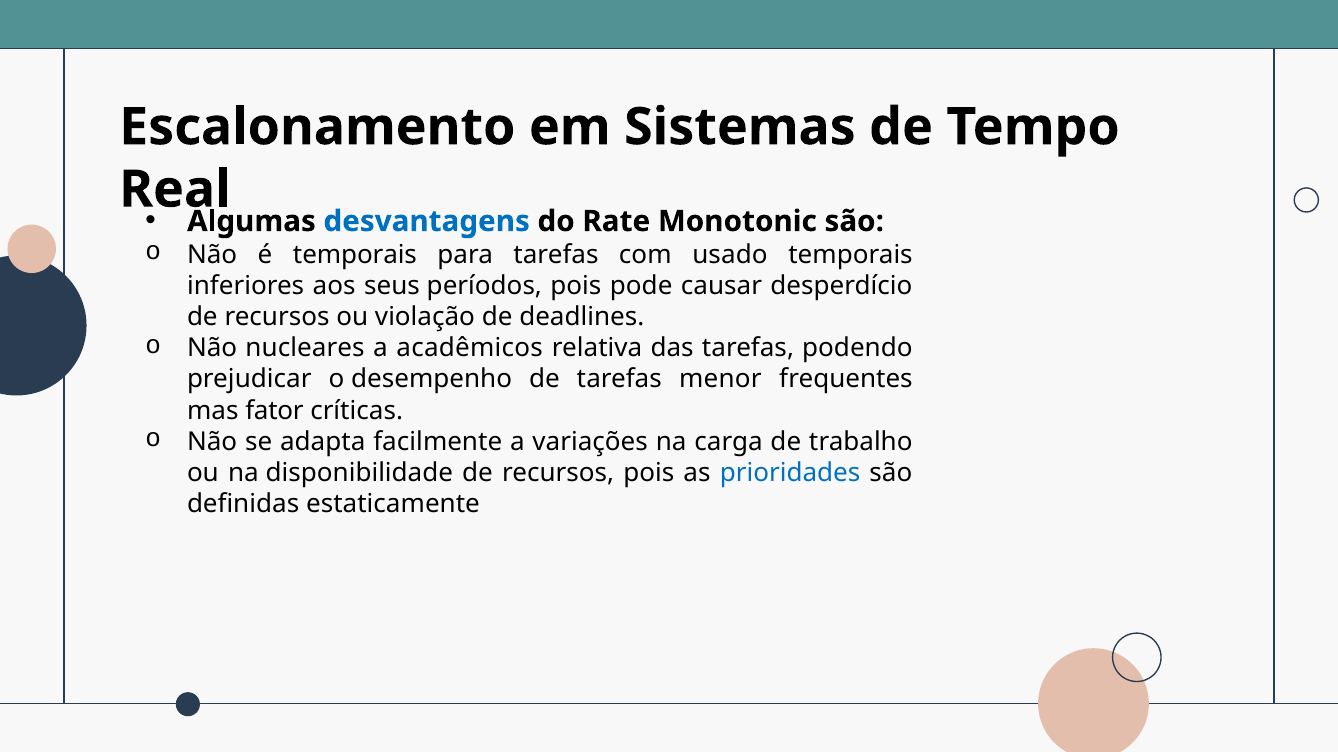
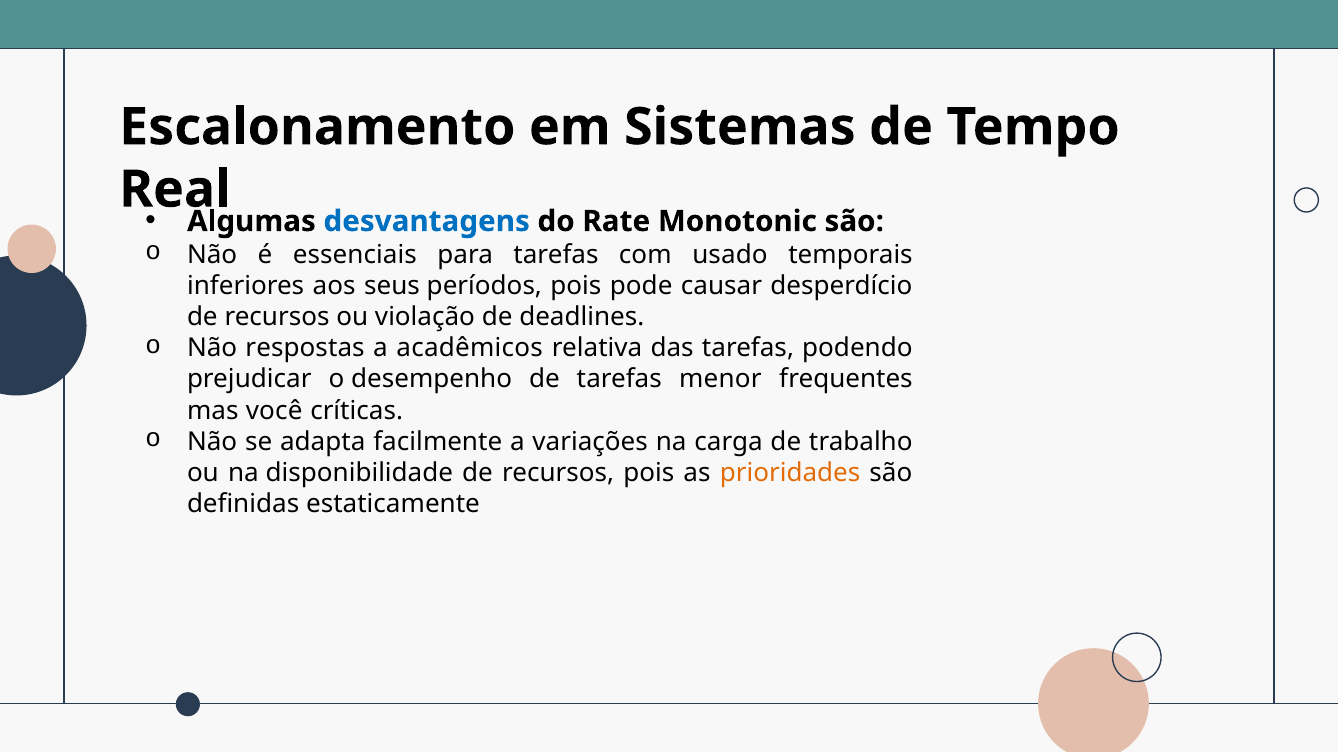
é temporais: temporais -> essenciais (355, 255)
nucleares: nucleares -> respostas (305, 348)
fator: fator -> você (274, 411)
prioridades colour: blue -> orange (790, 473)
